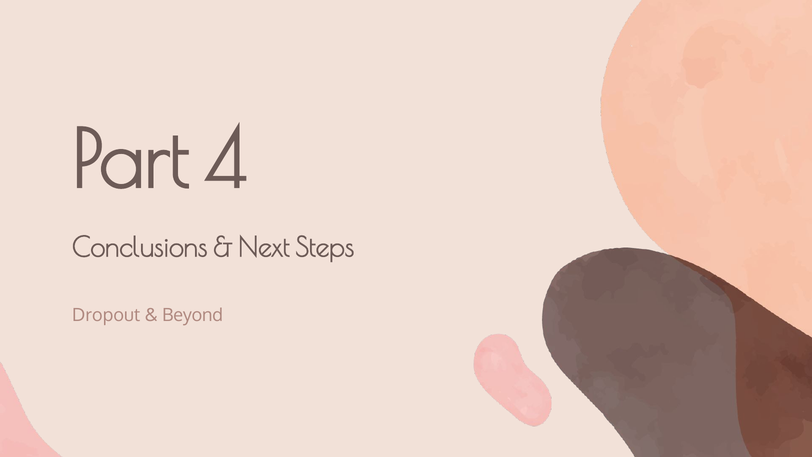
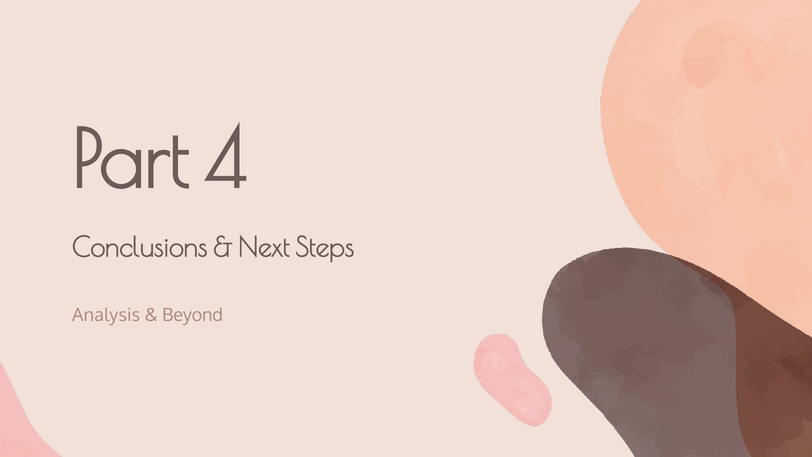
Dropout: Dropout -> Analysis (106, 315)
